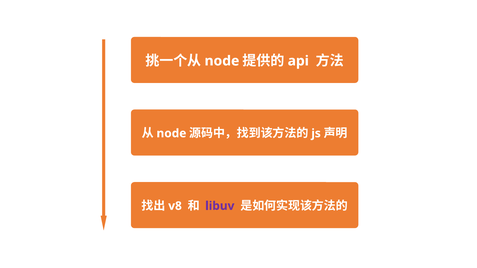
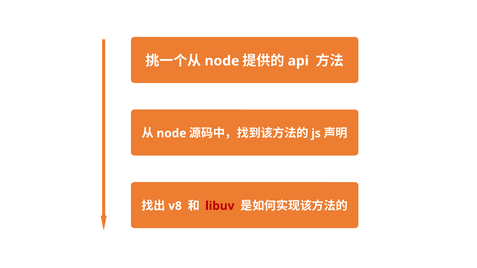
libuv colour: purple -> red (220, 206)
